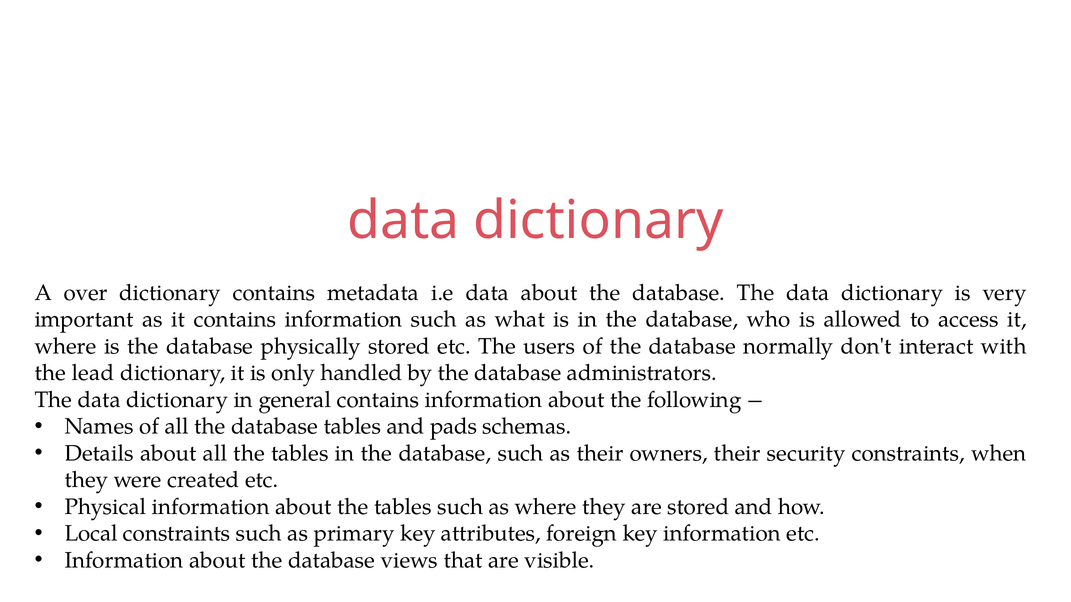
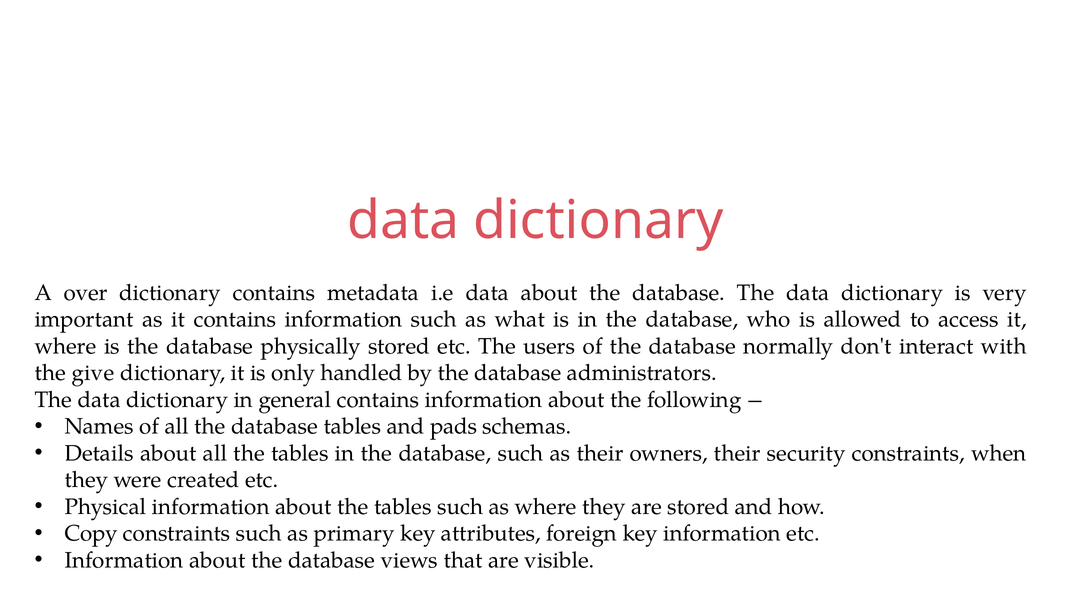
lead: lead -> give (93, 373)
Local: Local -> Copy (91, 534)
